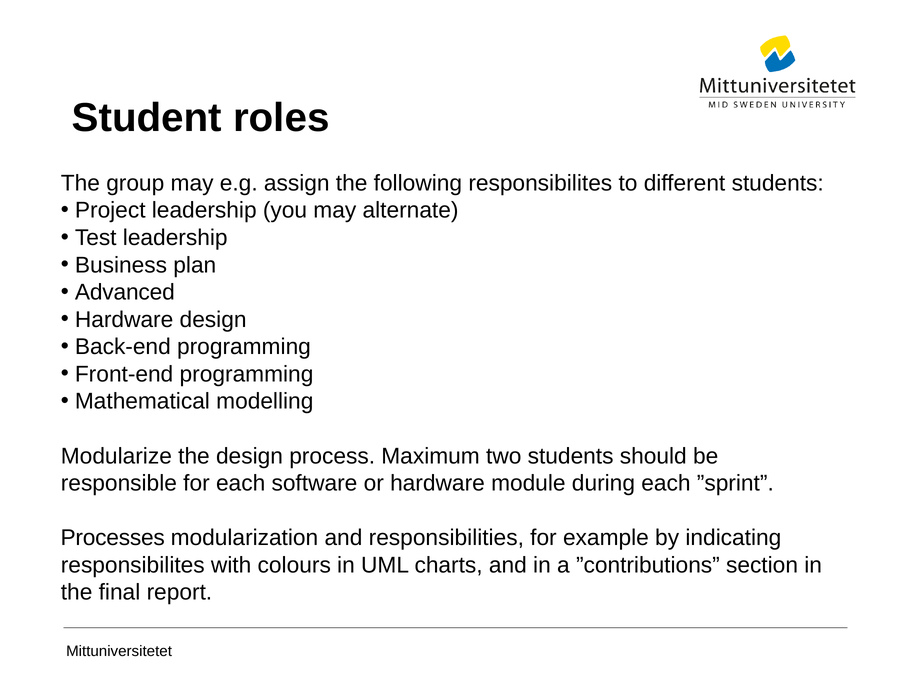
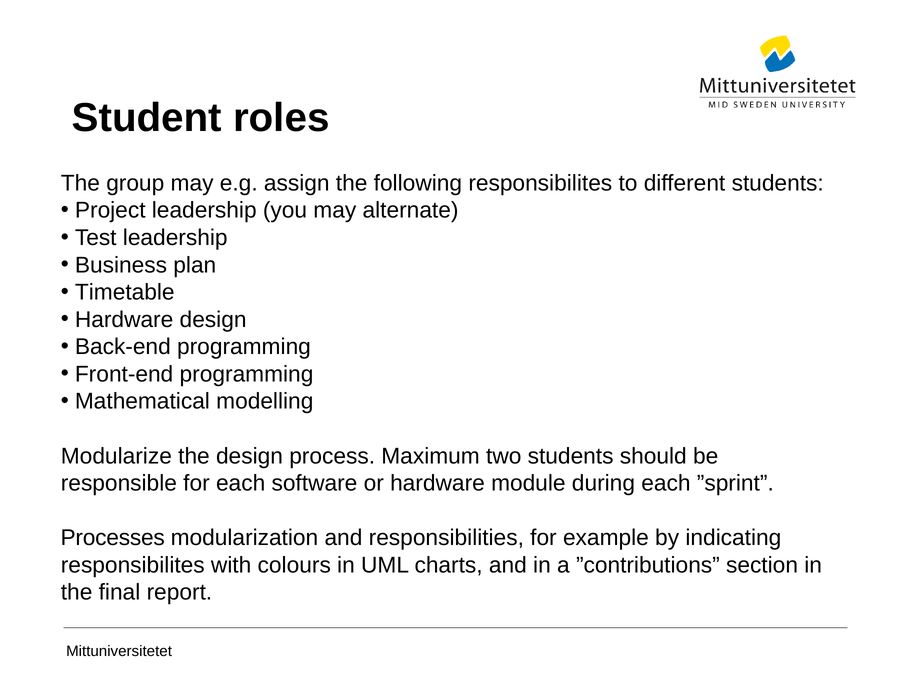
Advanced: Advanced -> Timetable (125, 292)
